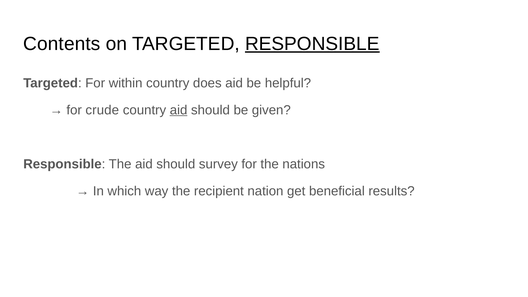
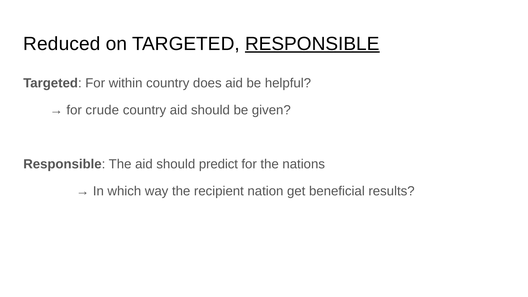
Contents: Contents -> Reduced (62, 44)
aid underline: present -> none (179, 110)
survey: survey -> predict (218, 164)
